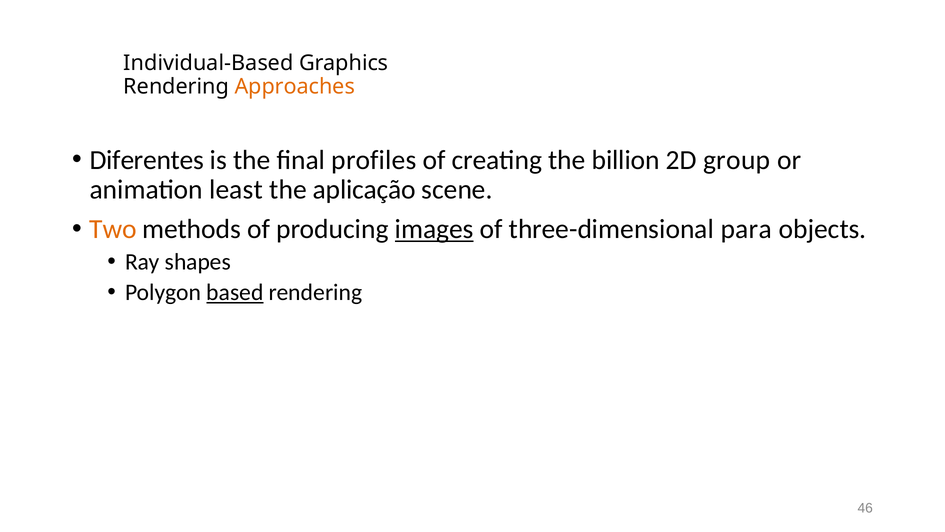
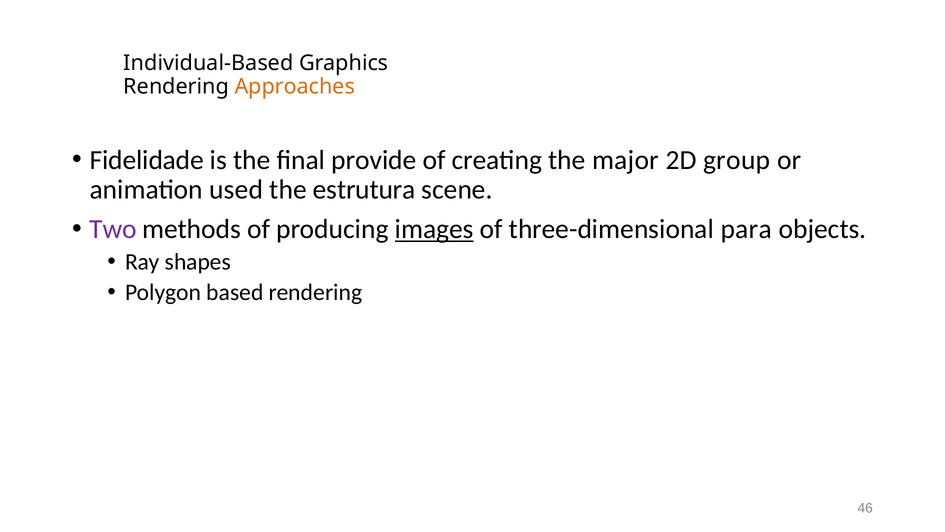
Diferentes: Diferentes -> Fidelidade (147, 160)
profiles: profiles -> provide (374, 160)
billion: billion -> major (626, 160)
least: least -> used (236, 190)
aplicação: aplicação -> estrutura (364, 190)
Two colour: orange -> purple (113, 229)
based underline: present -> none (235, 292)
